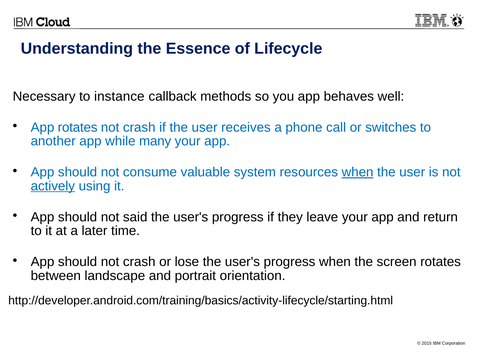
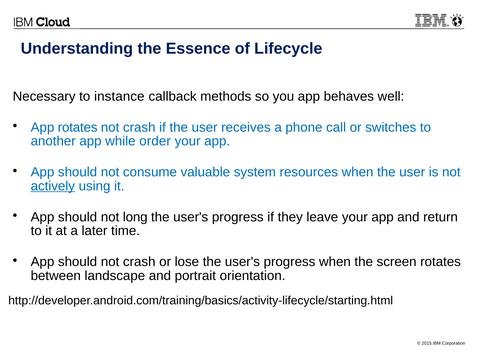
many: many -> order (155, 141)
when underline: present -> none (358, 172)
said: said -> long (135, 217)
